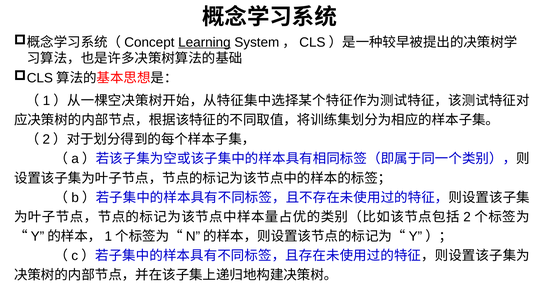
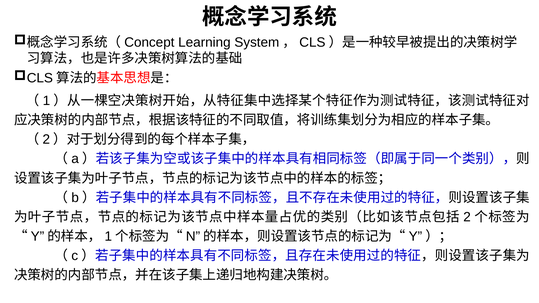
Learning underline: present -> none (204, 42)
